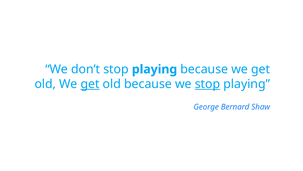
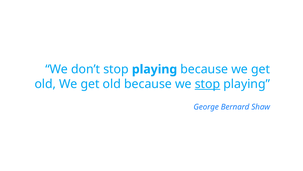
get underline: present -> none (90, 84)
